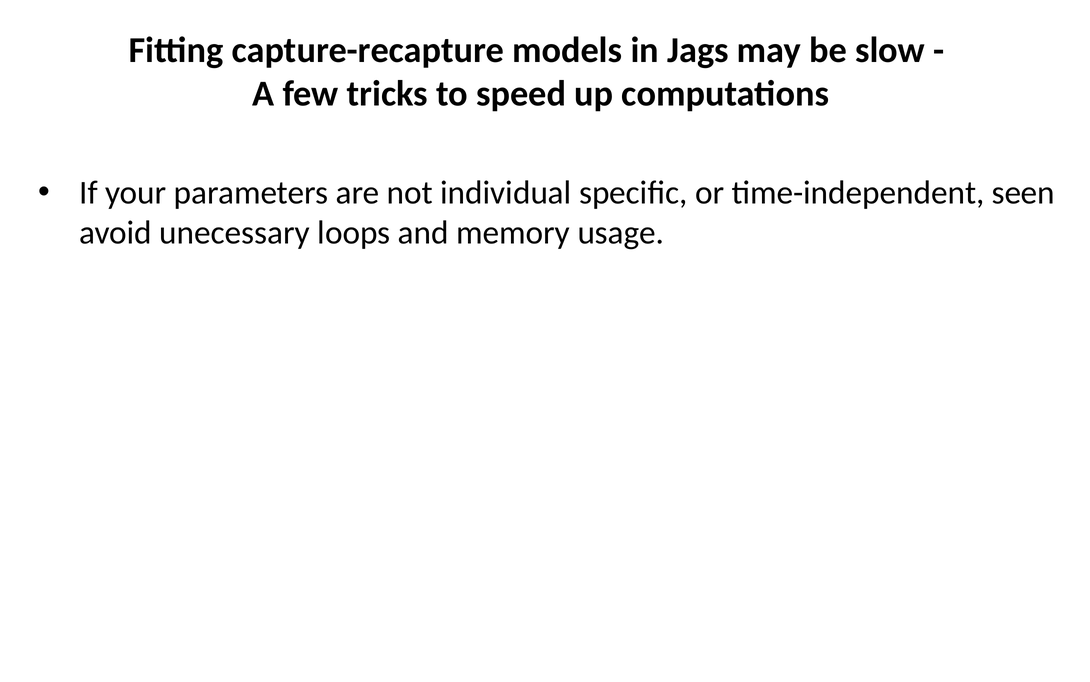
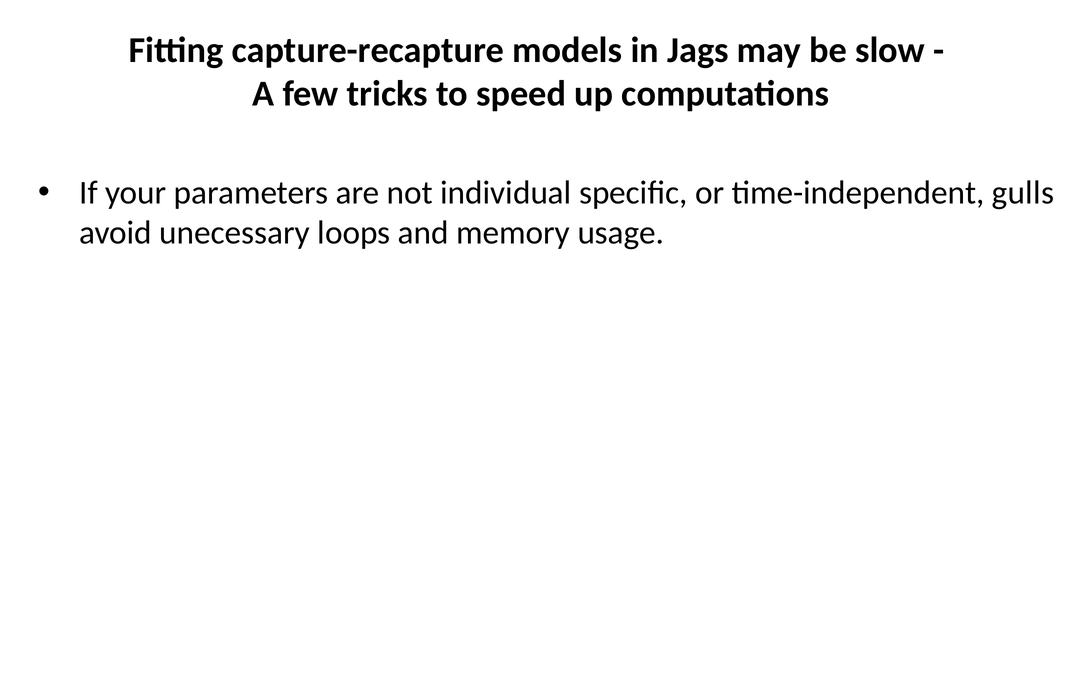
seen: seen -> gulls (1023, 193)
